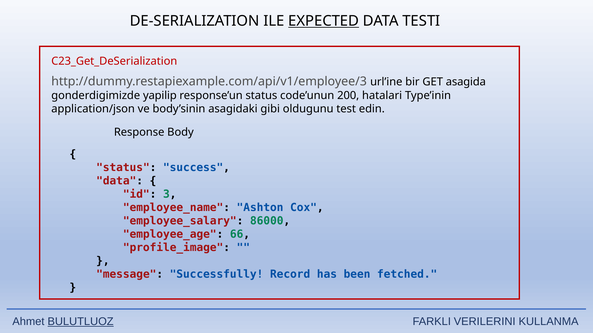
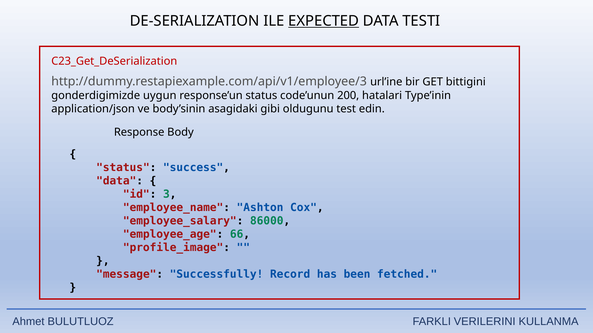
asagida: asagida -> bittigini (466, 82)
yapilip: yapilip -> uygun (160, 96)
BULUTLUOZ underline: present -> none (81, 322)
